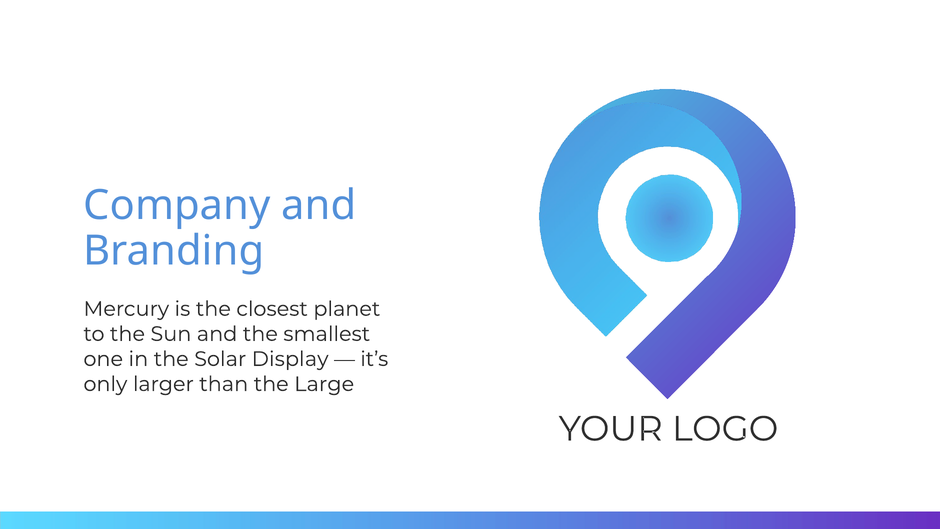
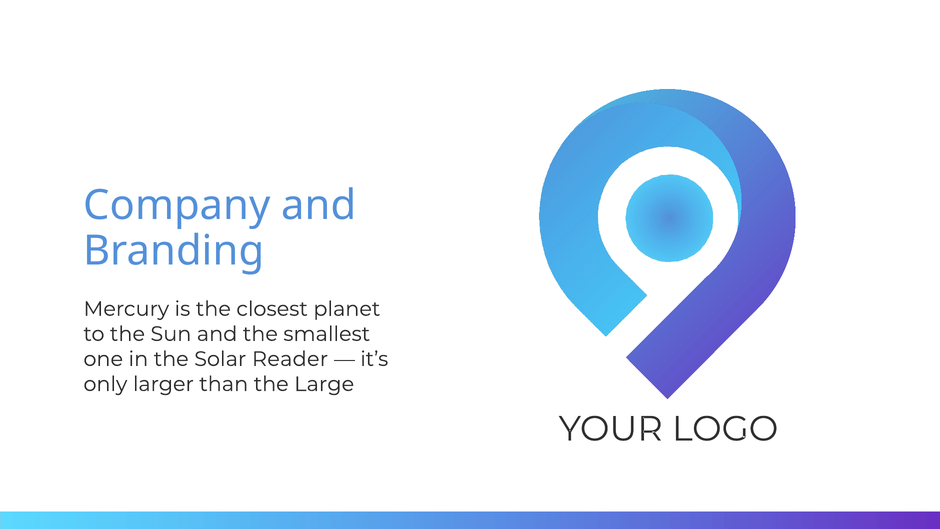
Display: Display -> Reader (290, 359)
